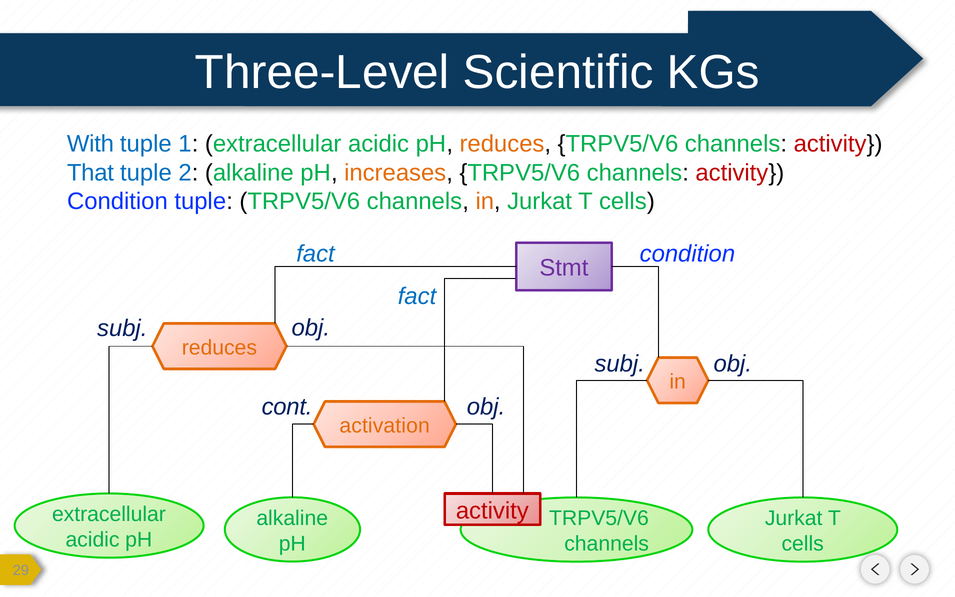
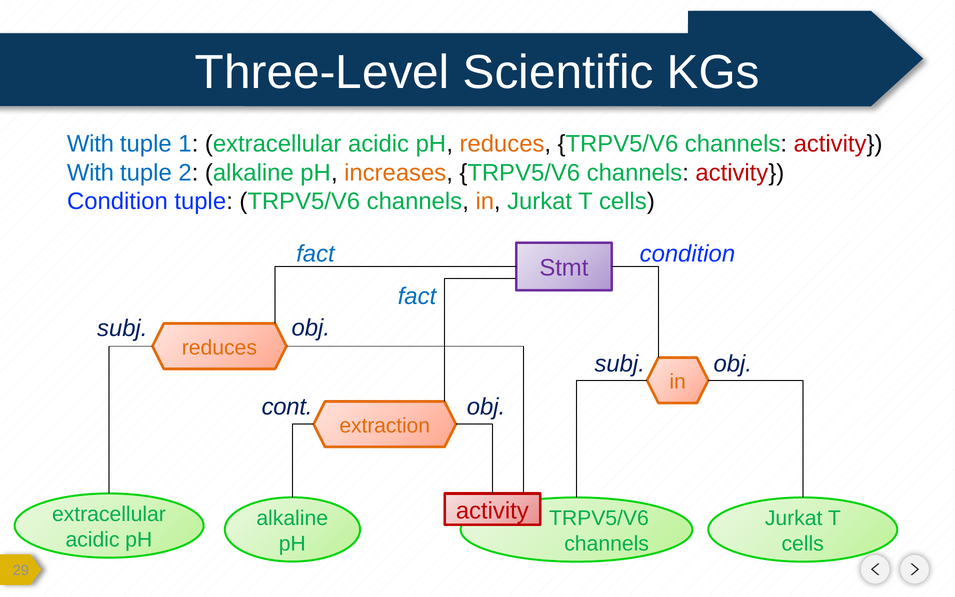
That: That -> With (90, 173)
activation: activation -> extraction (385, 426)
